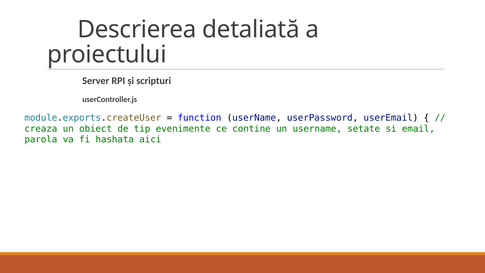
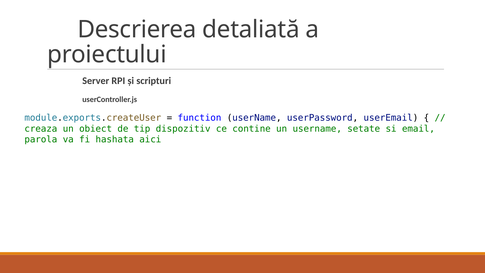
evenimente: evenimente -> dispozitiv (183, 129)
